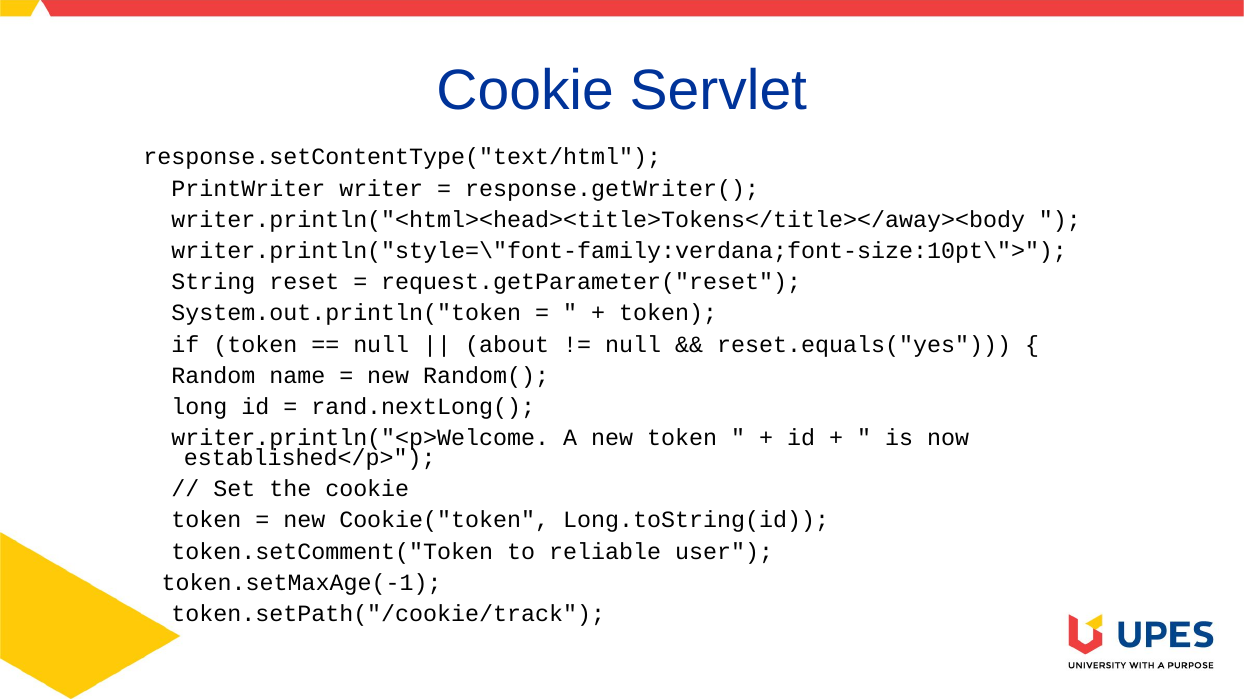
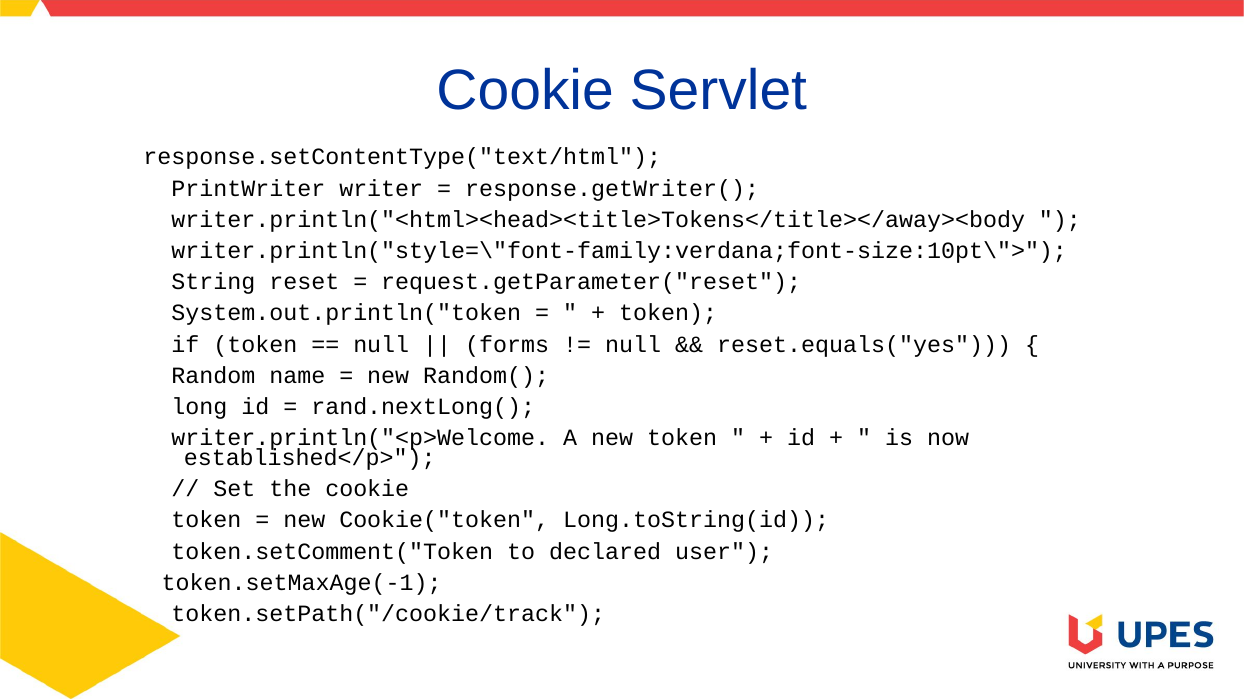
about: about -> forms (507, 345)
reliable: reliable -> declared (605, 552)
